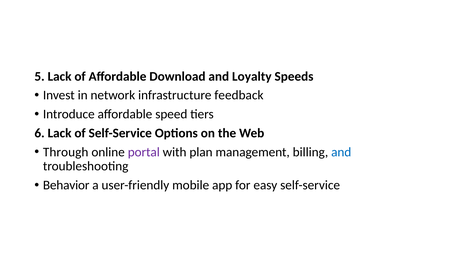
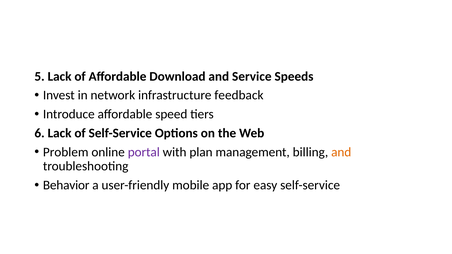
Loyalty: Loyalty -> Service (252, 76)
Through: Through -> Problem (66, 152)
and colour: blue -> orange (341, 152)
